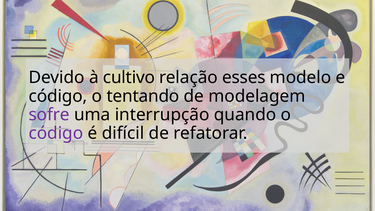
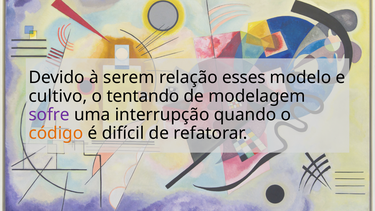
cultivo: cultivo -> serem (129, 78)
código: código -> cultivo (58, 96)
código colour: purple -> orange (56, 133)
